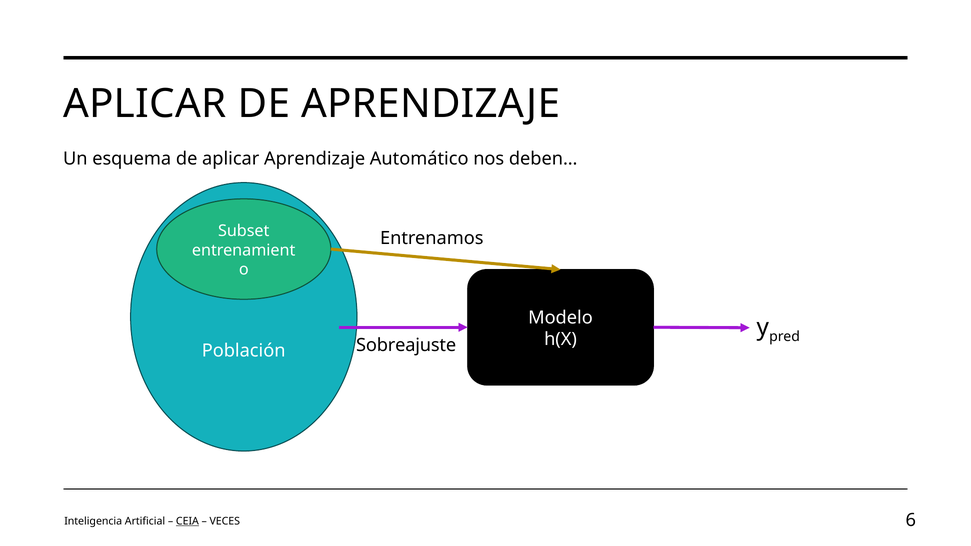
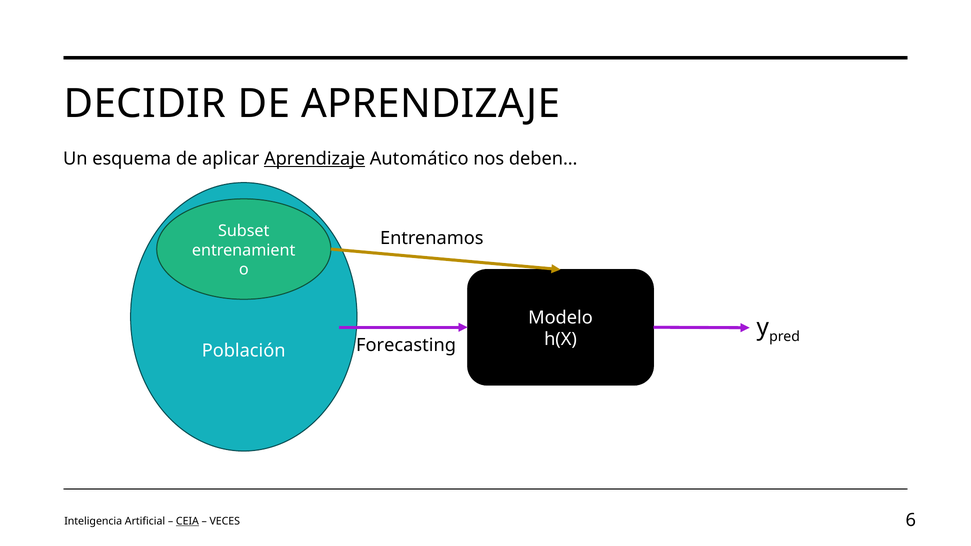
APLICAR: APLICAR -> DECIDIR (145, 104)
Aprendizaje underline: none -> present (315, 159)
Sobreajuste: Sobreajuste -> Forecasting (406, 345)
